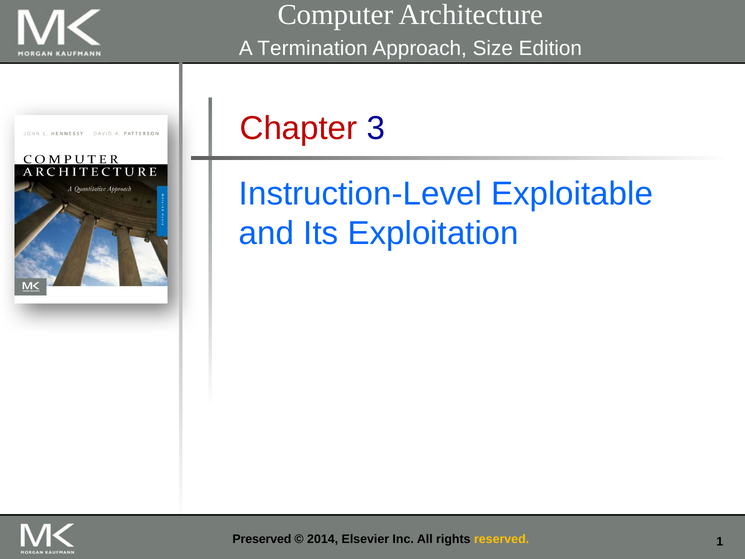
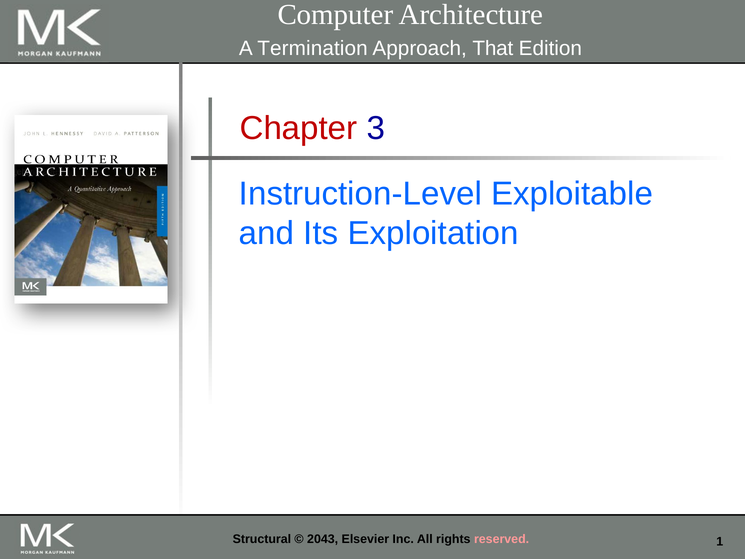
Size: Size -> That (493, 48)
Preserved: Preserved -> Structural (262, 539)
2014: 2014 -> 2043 (323, 539)
reserved colour: yellow -> pink (502, 539)
